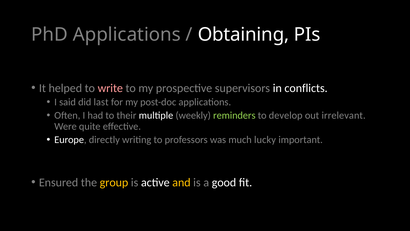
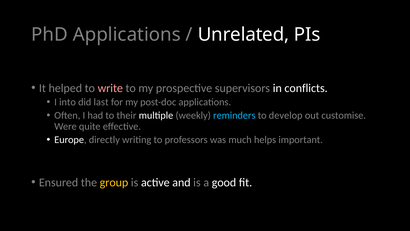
Obtaining: Obtaining -> Unrelated (243, 34)
said: said -> into (68, 102)
reminders colour: light green -> light blue (234, 115)
irrelevant: irrelevant -> customise (344, 115)
lucky: lucky -> helps (265, 140)
and colour: yellow -> white (181, 182)
